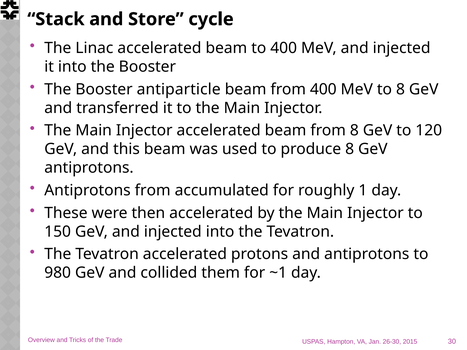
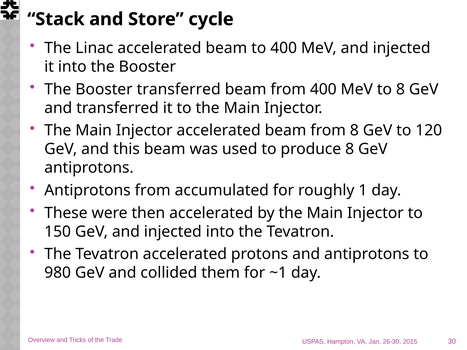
Booster antiparticle: antiparticle -> transferred (179, 89)
